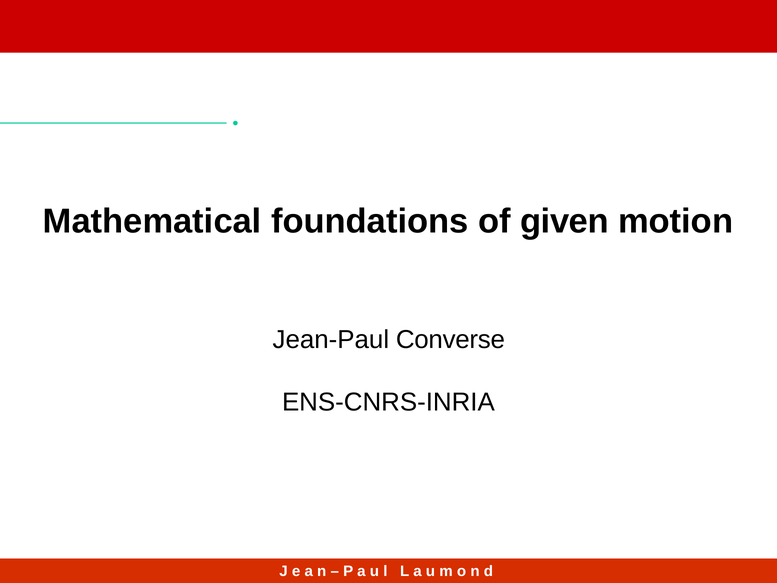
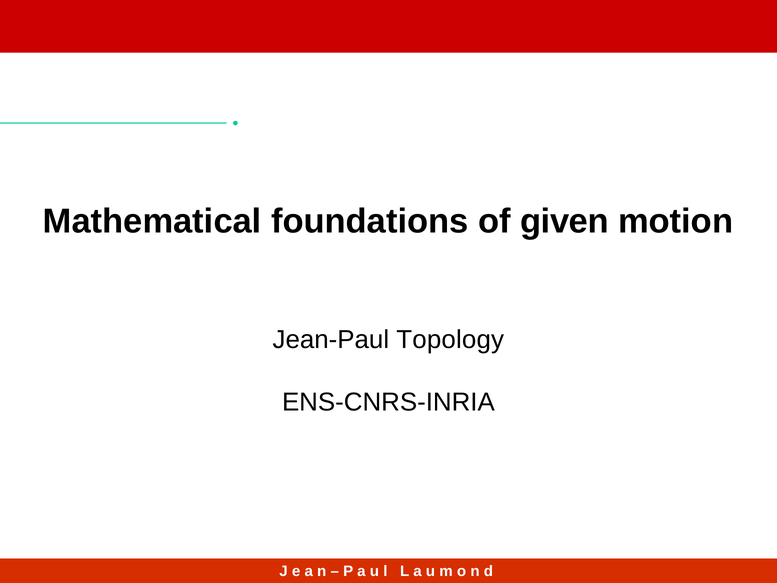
Converse: Converse -> Topology (450, 340)
